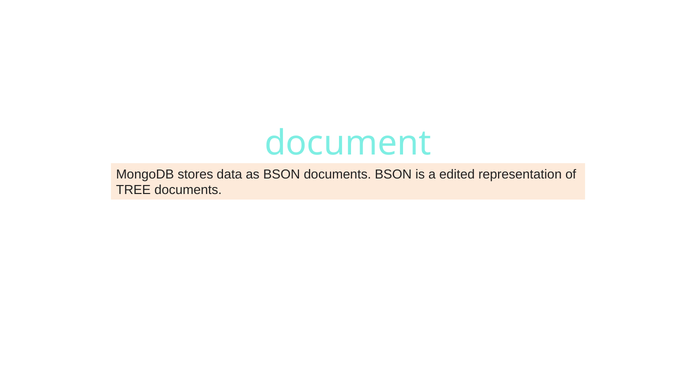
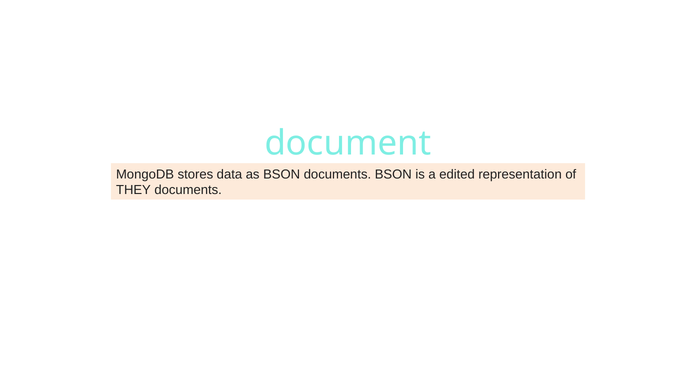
TREE: TREE -> THEY (133, 190)
